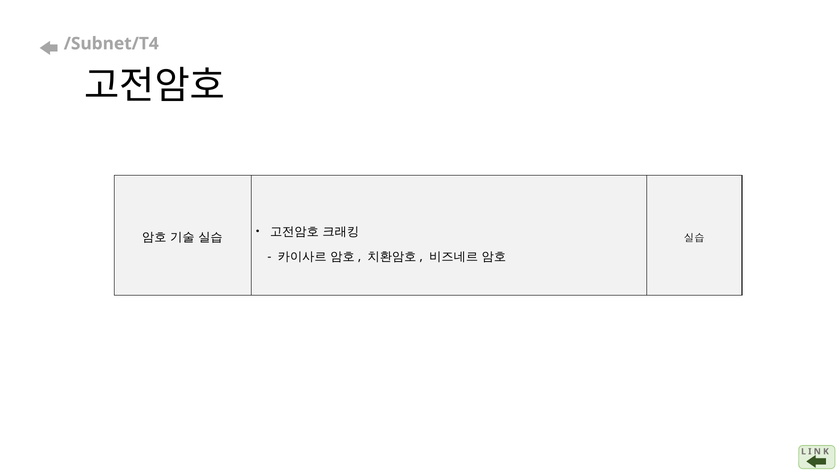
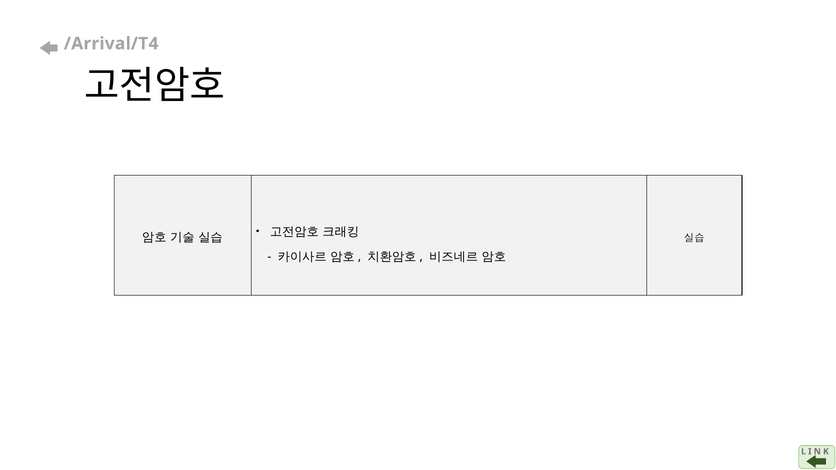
/Subnet/T4: /Subnet/T4 -> /Arrival/T4 (111, 44)
